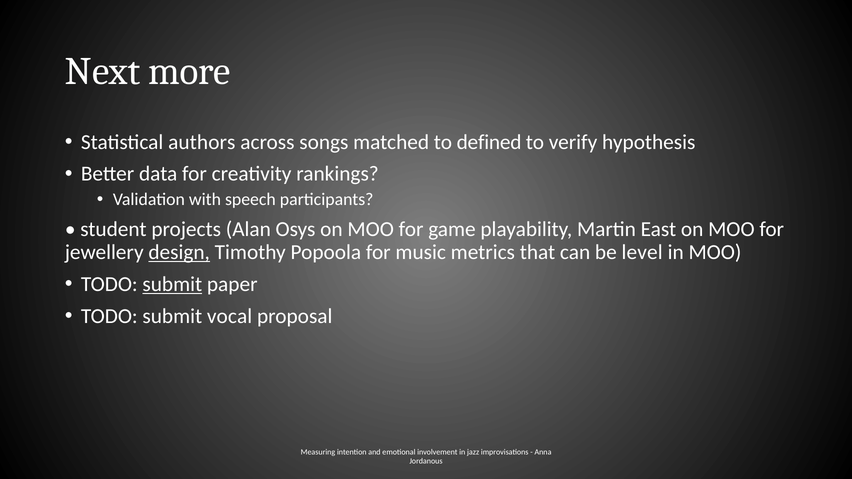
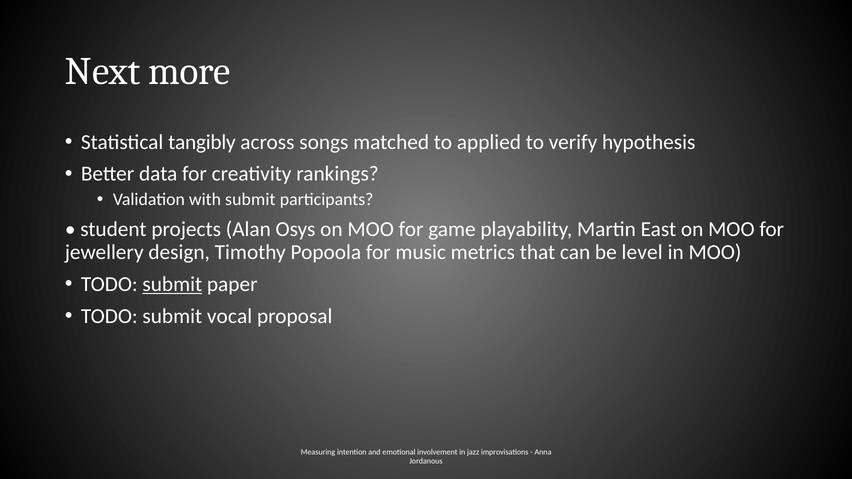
authors: authors -> tangibly (202, 142)
defined: defined -> applied (489, 142)
with speech: speech -> submit (250, 200)
design underline: present -> none (179, 253)
